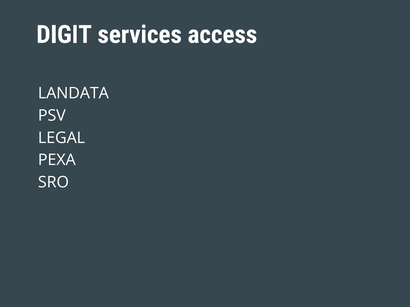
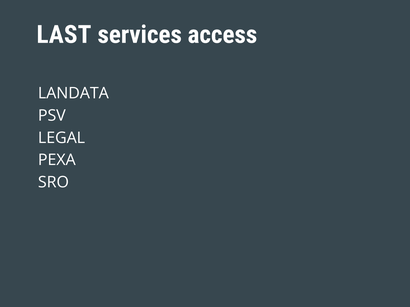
DIGIT: DIGIT -> LAST (64, 35)
